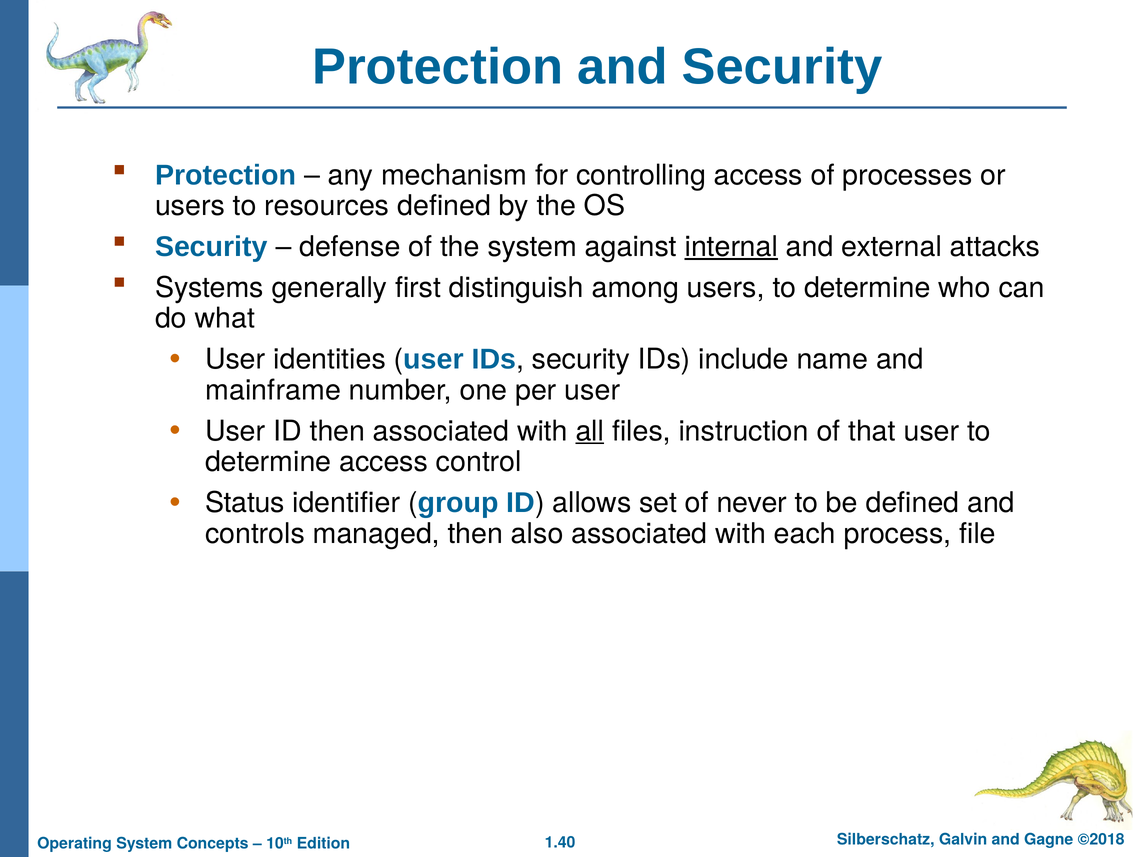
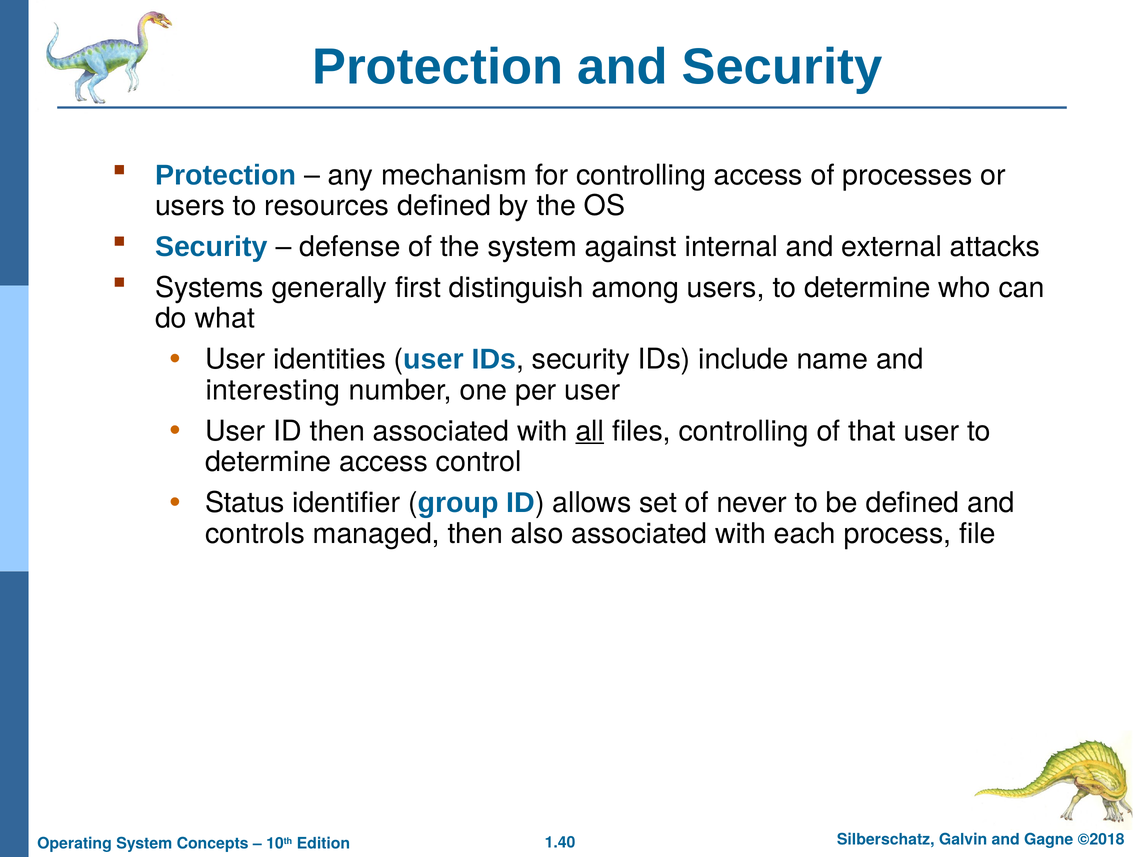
internal underline: present -> none (731, 247)
mainframe: mainframe -> interesting (273, 390)
files instruction: instruction -> controlling (744, 431)
